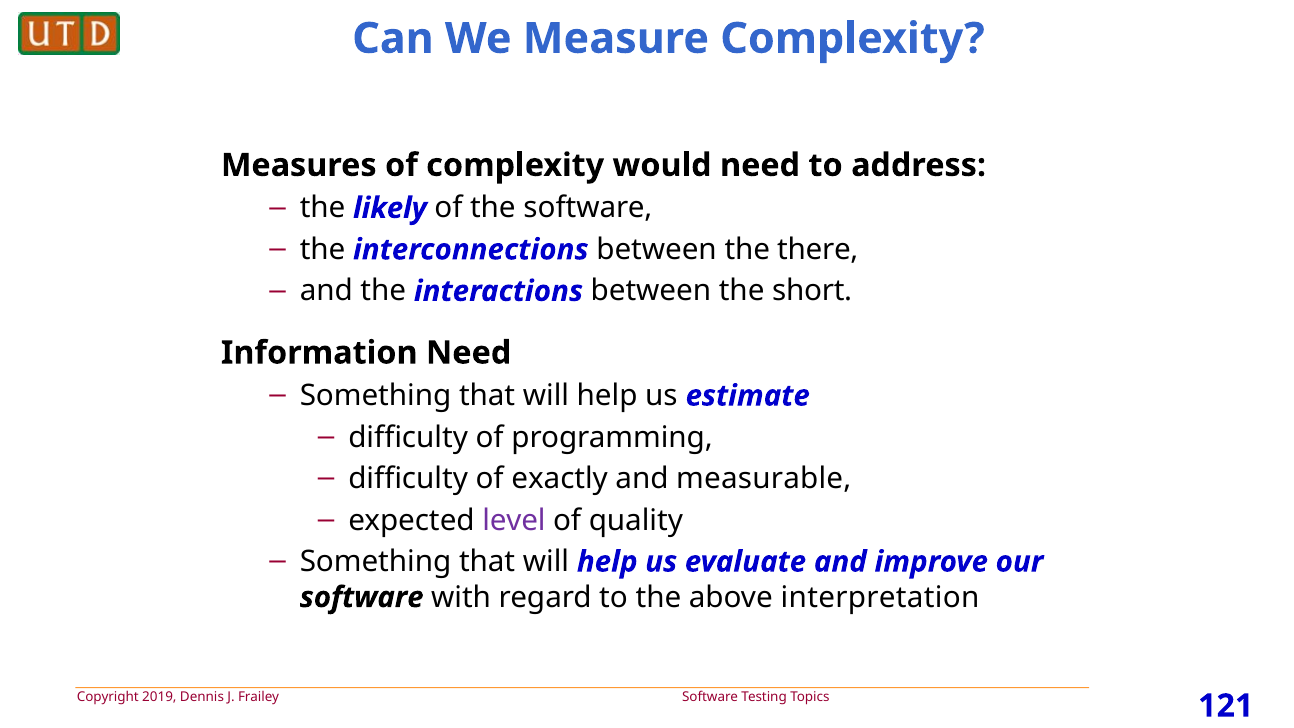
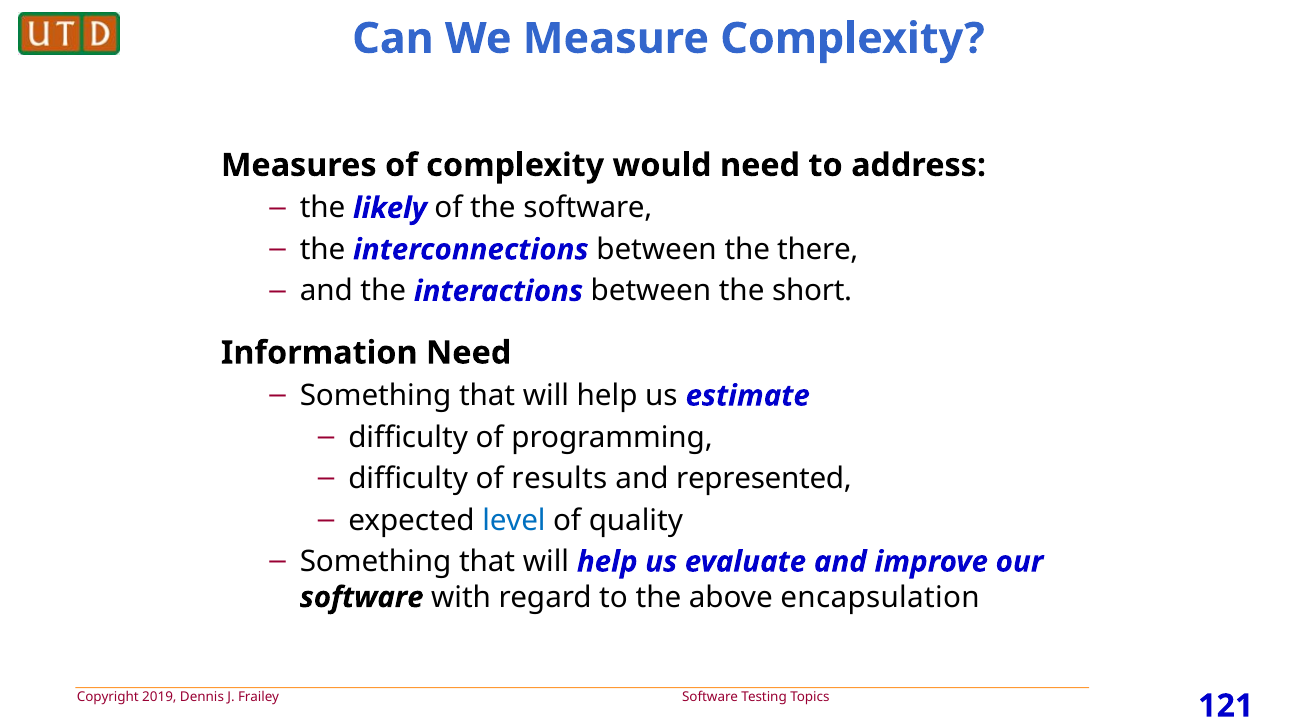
exactly: exactly -> results (559, 479)
measurable: measurable -> represented (764, 479)
level colour: purple -> blue (514, 520)
interpretation: interpretation -> encapsulation (880, 597)
